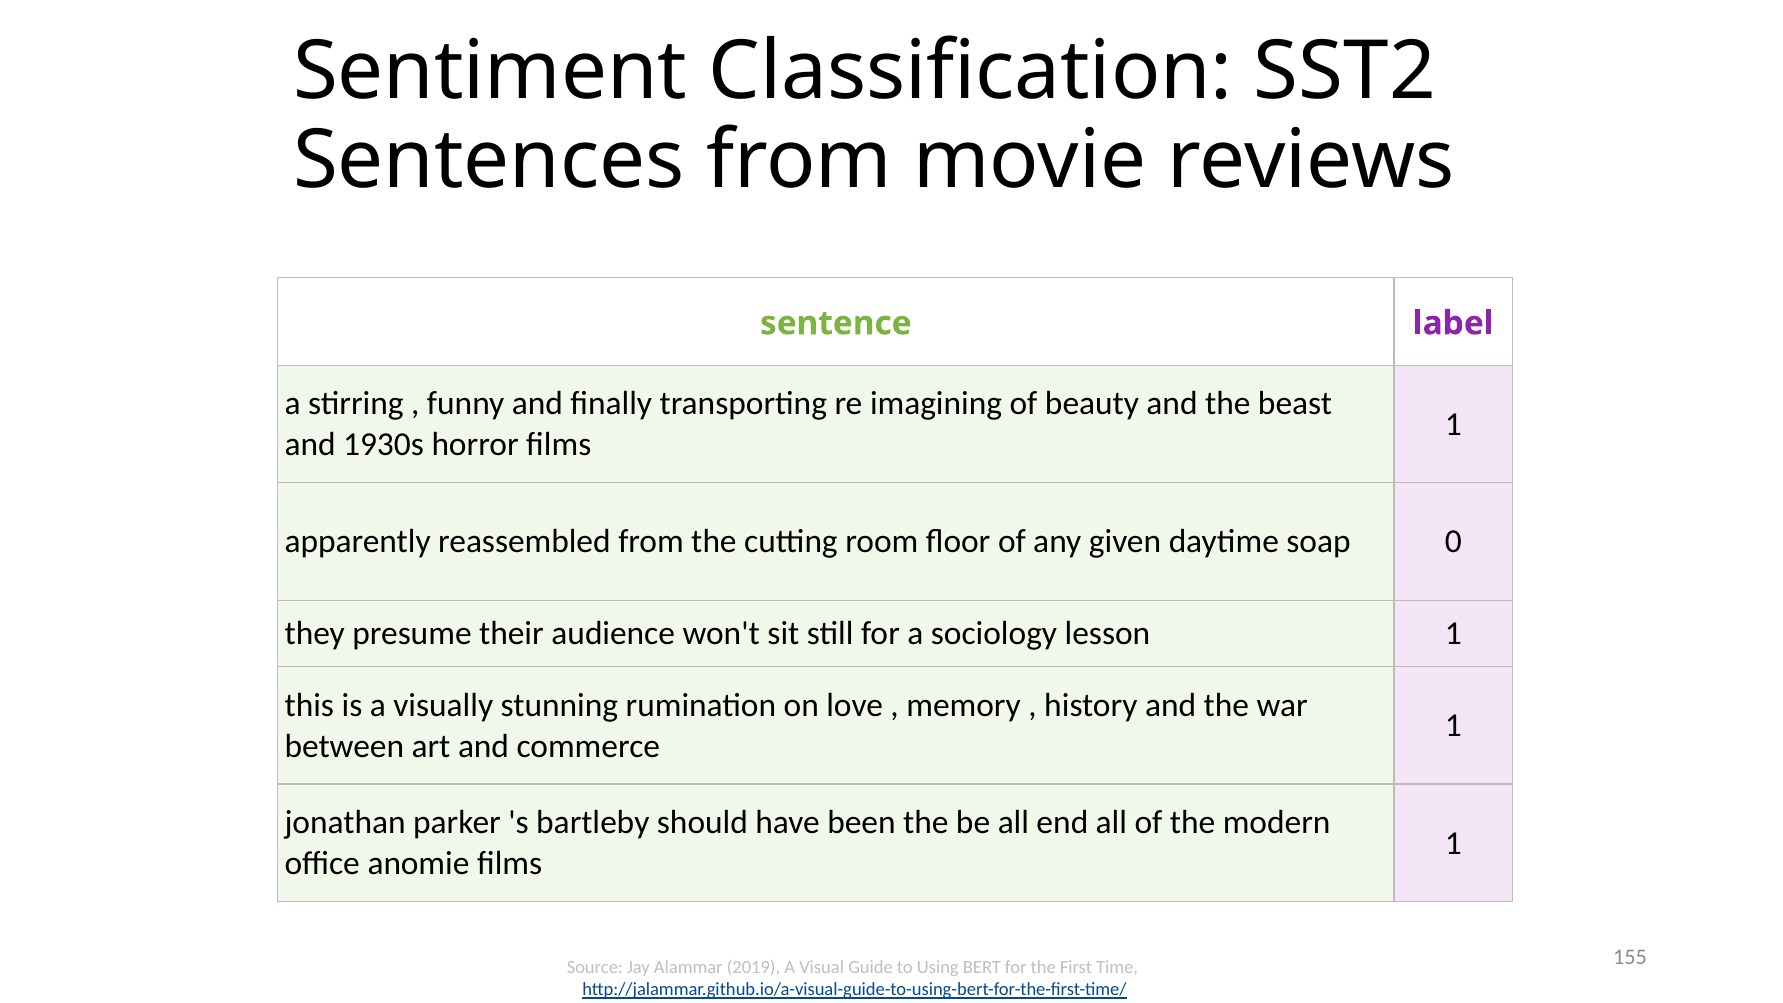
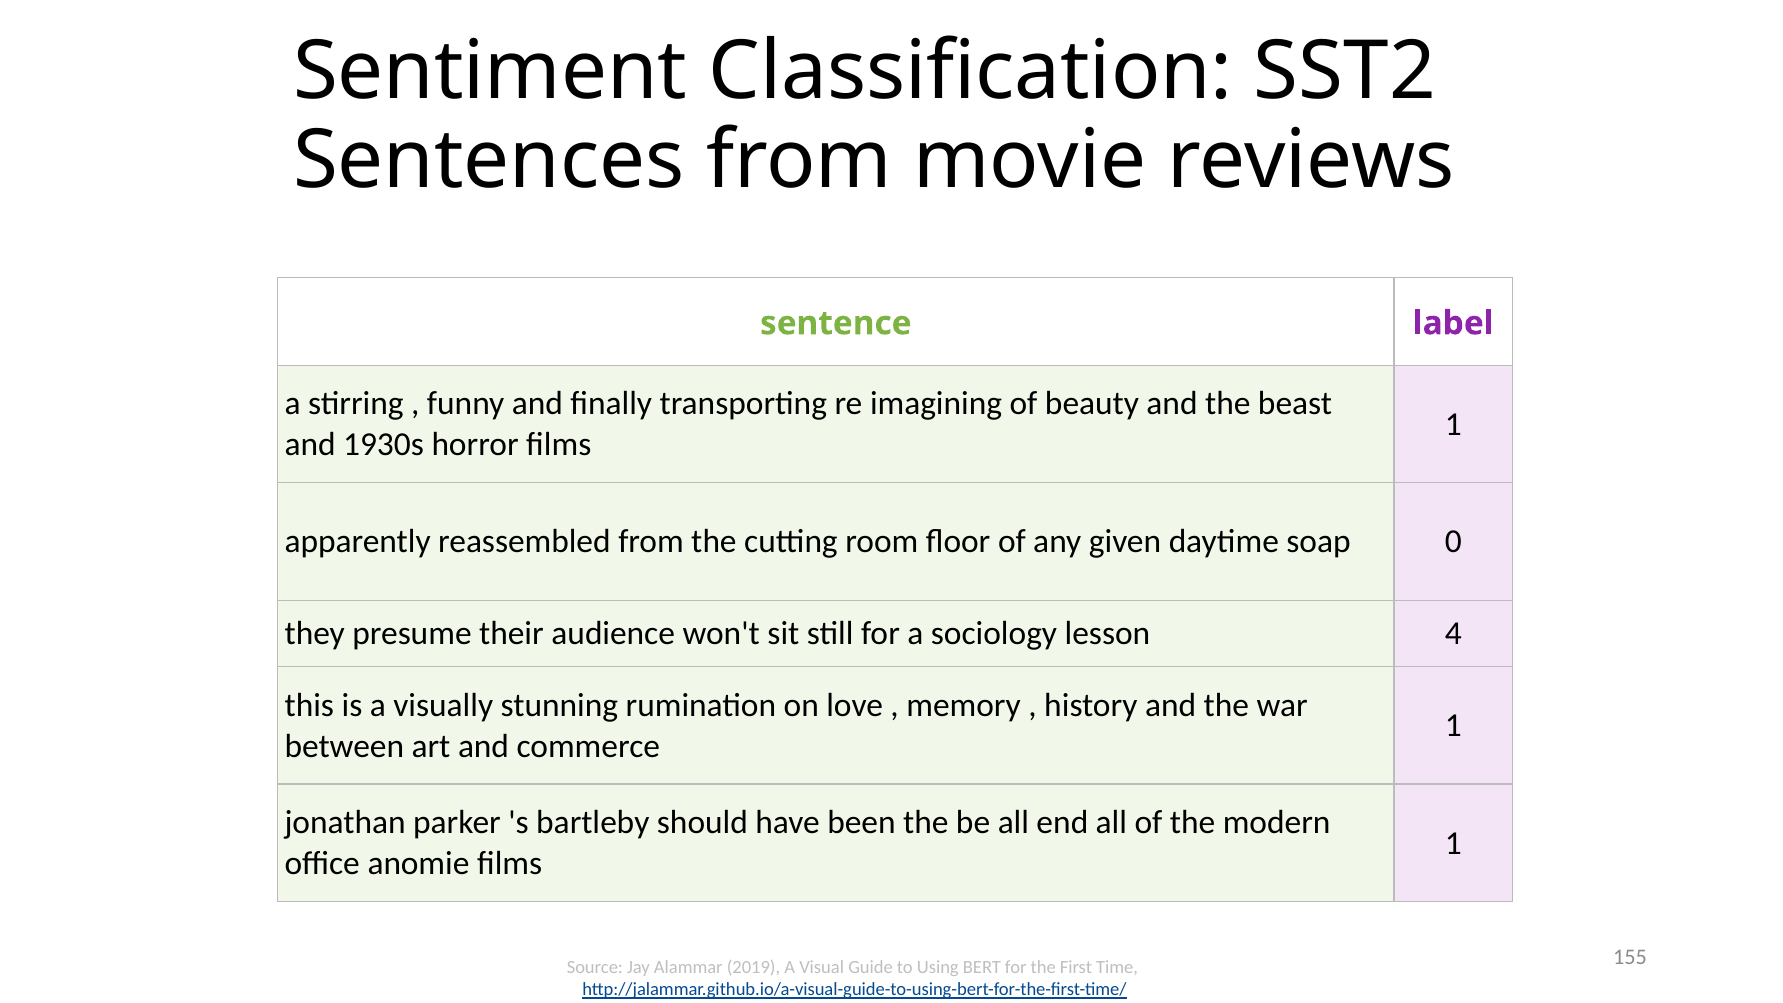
lesson 1: 1 -> 4 (1453, 634)
